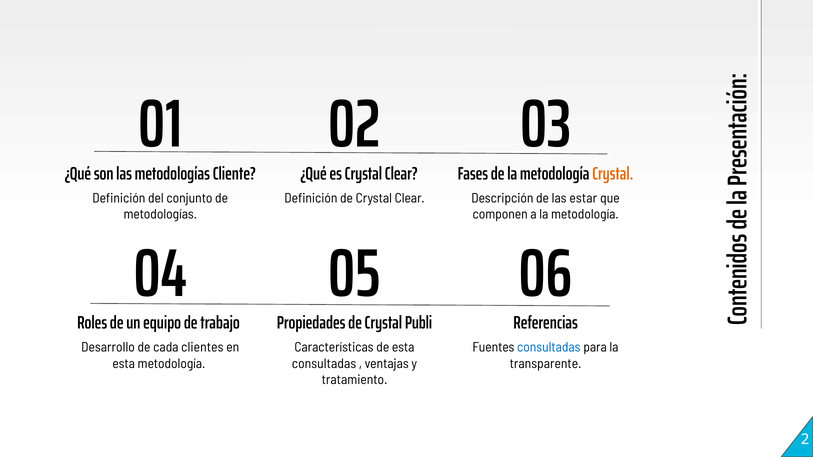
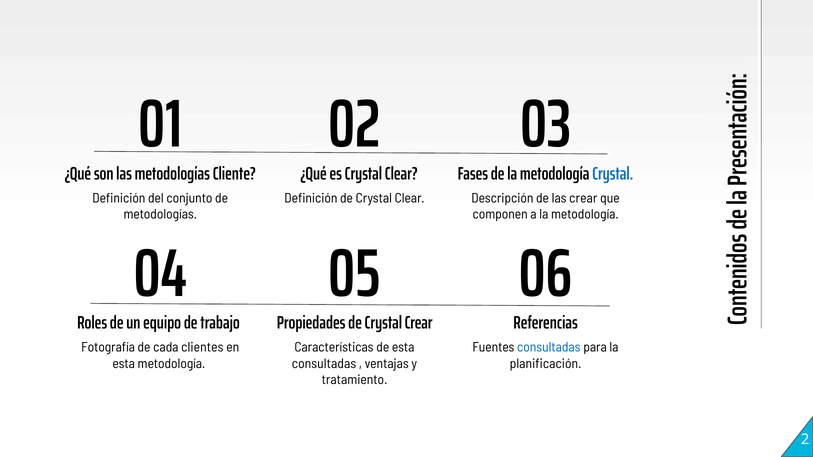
Crystal colour: orange -> blue (613, 174)
las estar: estar -> crear (583, 198)
Crystal Publi: Publi -> Crear (419, 323)
Desarrollo: Desarrollo -> Fotografía (108, 348)
transparente: transparente -> planificación (545, 364)
